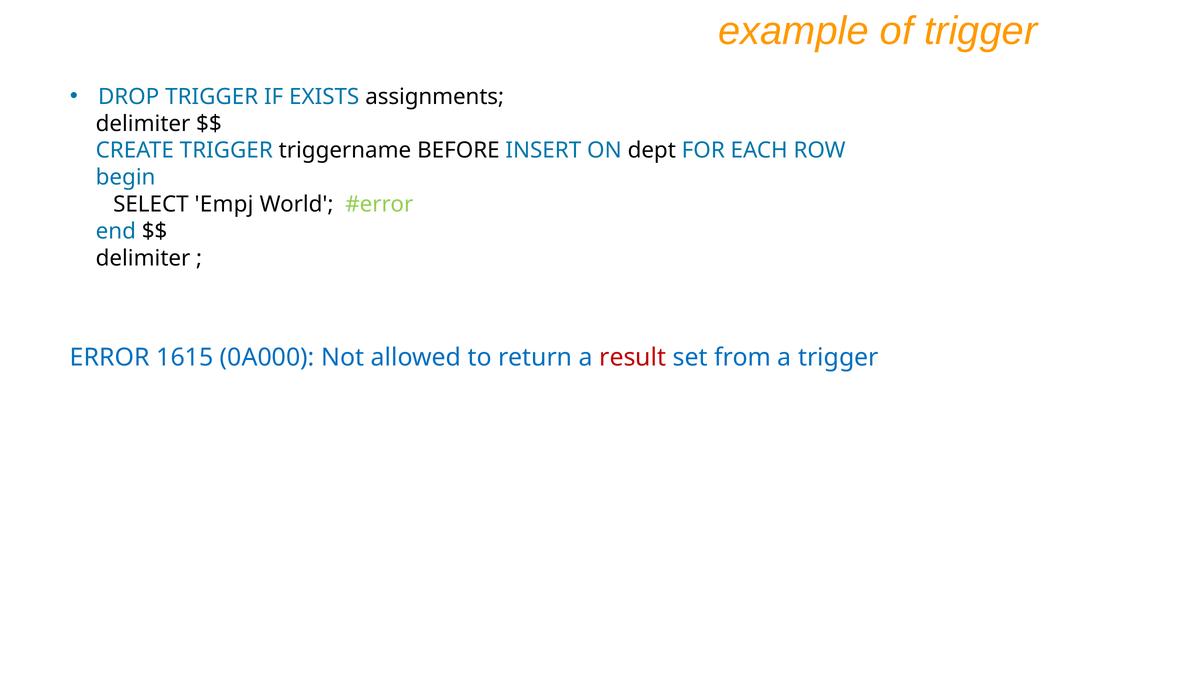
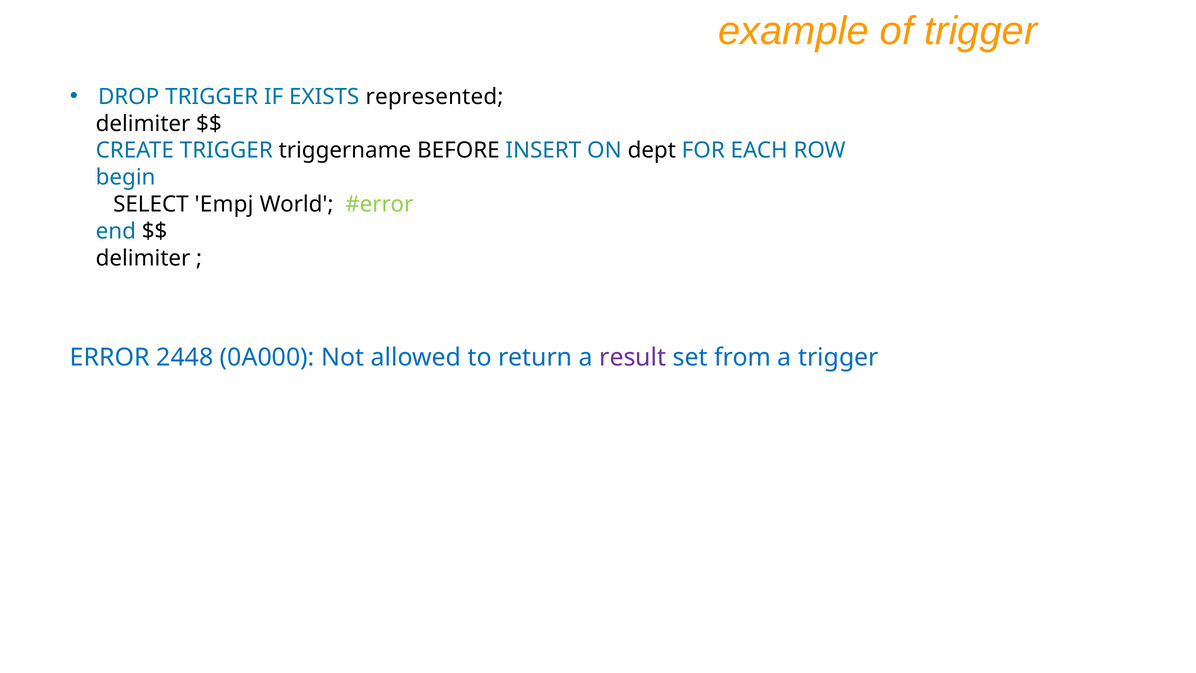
assignments: assignments -> represented (435, 97)
1615: 1615 -> 2448 (185, 357)
result colour: red -> purple (633, 357)
